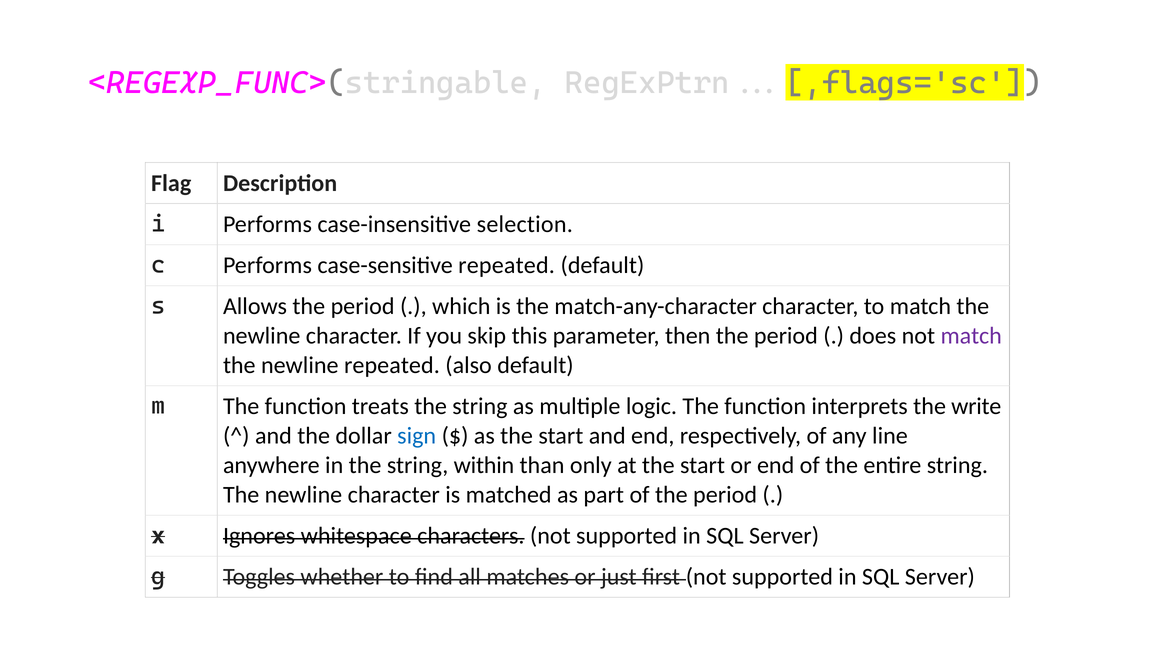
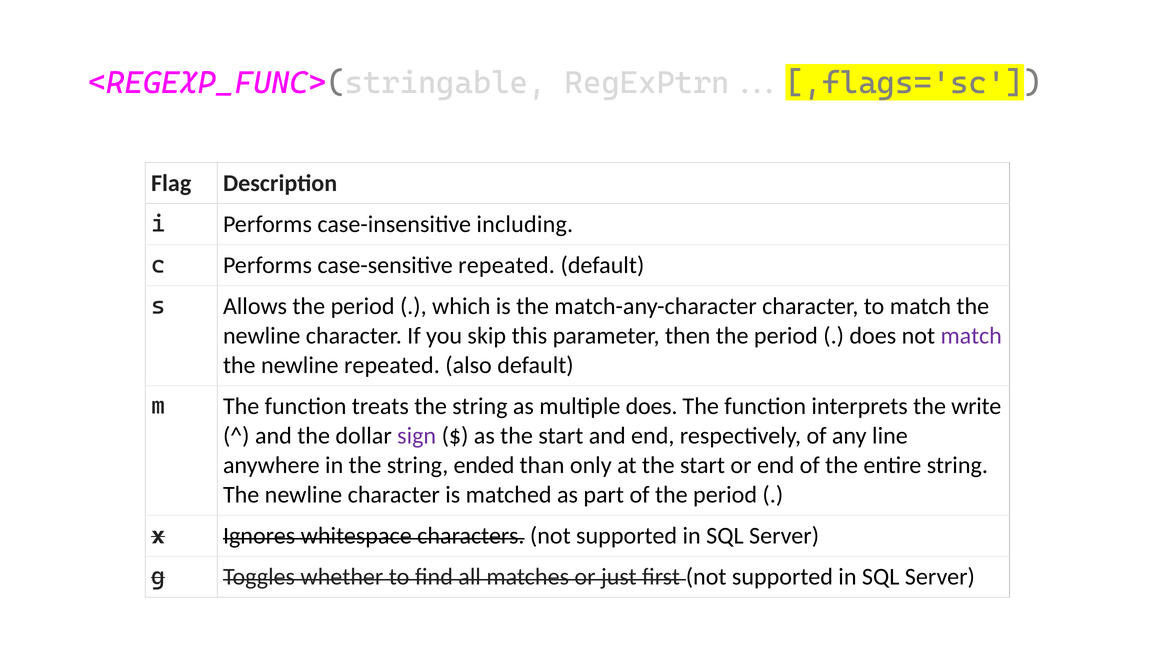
selection: selection -> including (525, 224)
multiple logic: logic -> does (652, 406)
sign colour: blue -> purple (417, 436)
within: within -> ended (484, 465)
